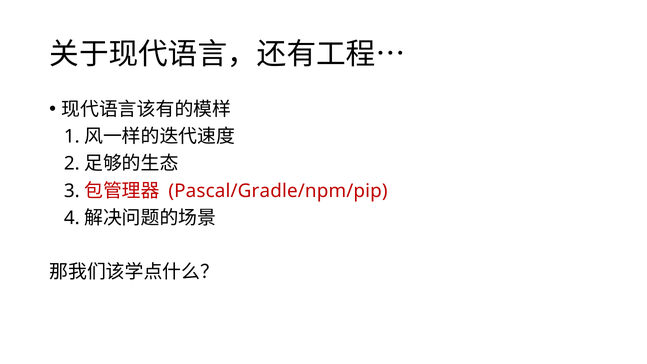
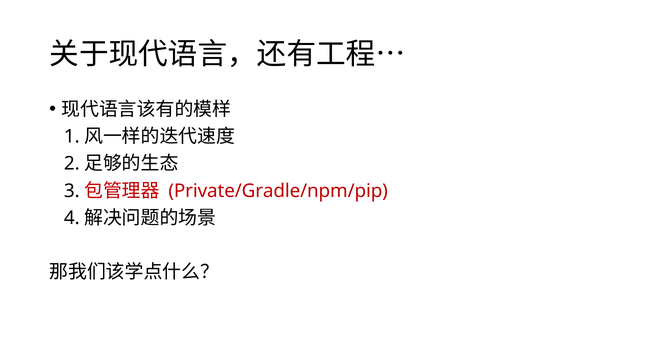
Pascal/Gradle/npm/pip: Pascal/Gradle/npm/pip -> Private/Gradle/npm/pip (278, 191)
